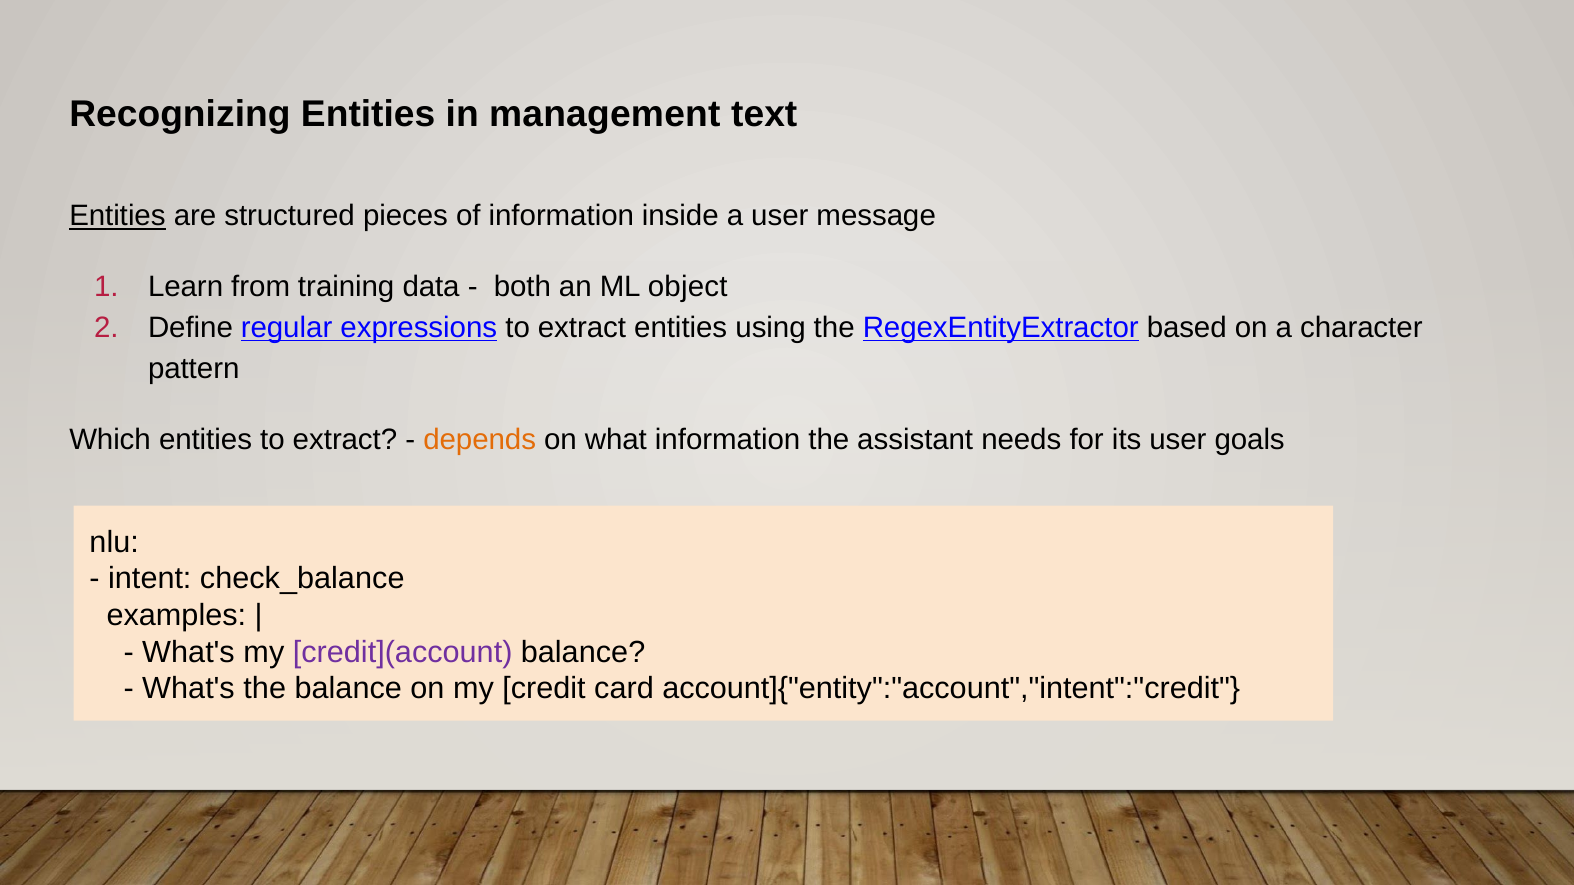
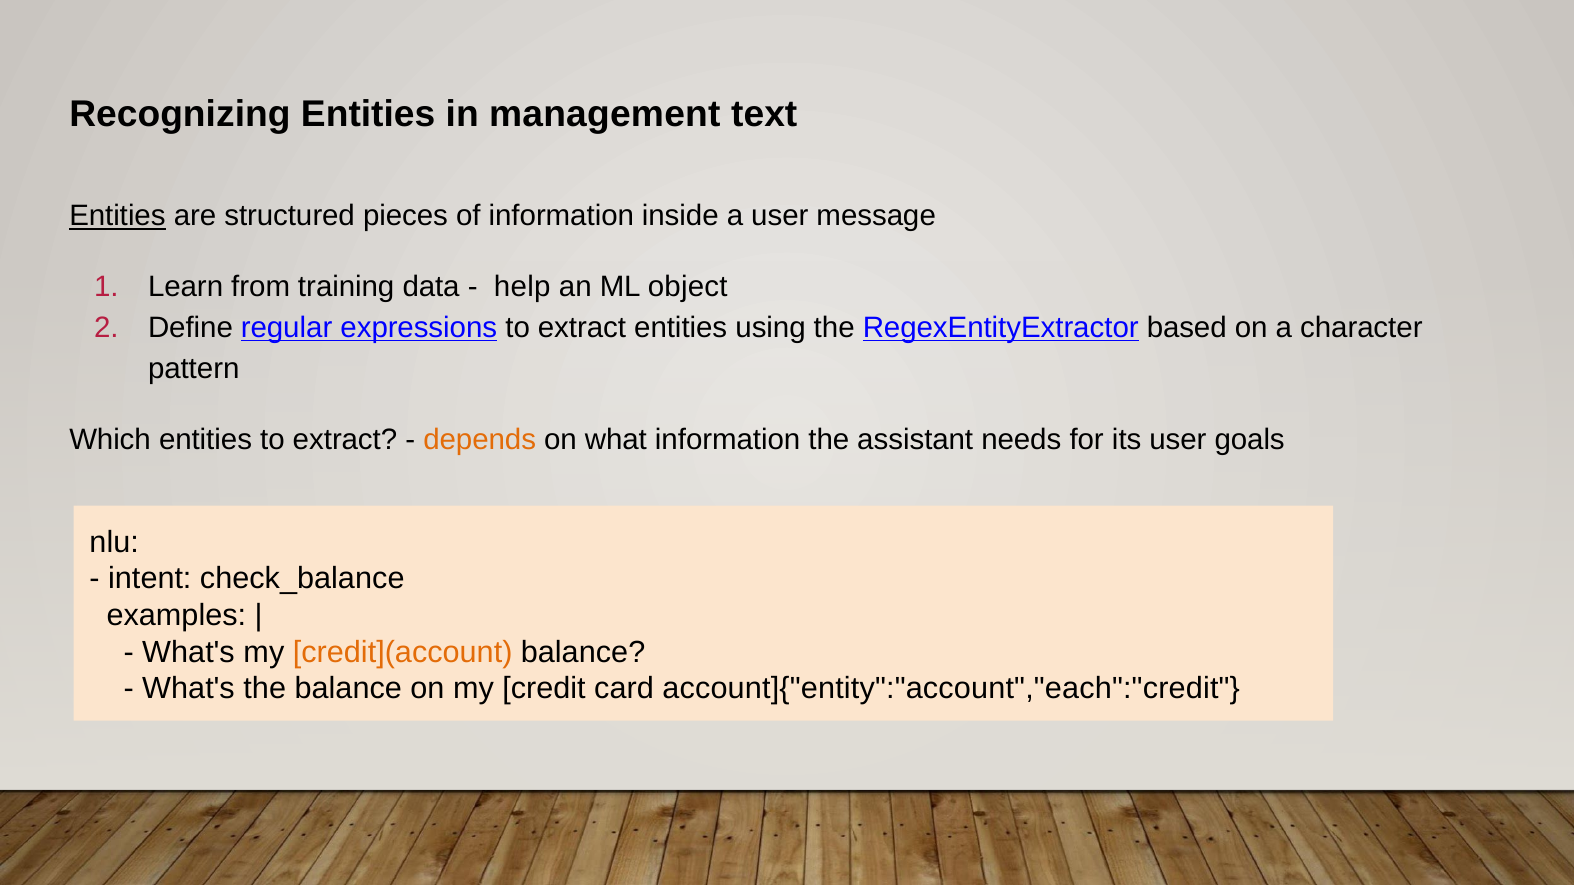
both: both -> help (522, 287)
credit](account colour: purple -> orange (403, 652)
account]{"entity":"account","intent":"credit: account]{"entity":"account","intent":"credit -> account]{"entity":"account","each":"credit (951, 689)
